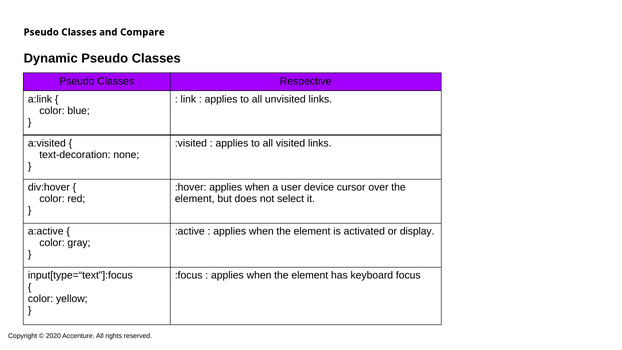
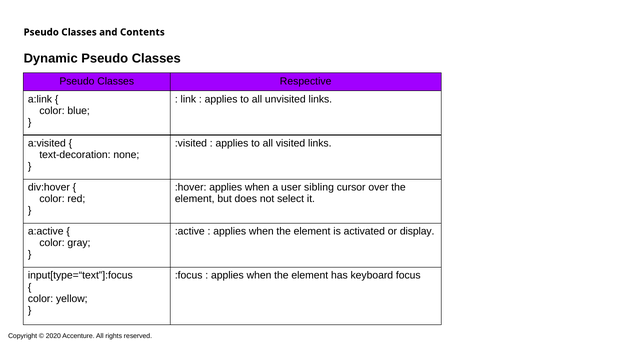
Compare: Compare -> Contents (142, 32)
device: device -> sibling (319, 187)
